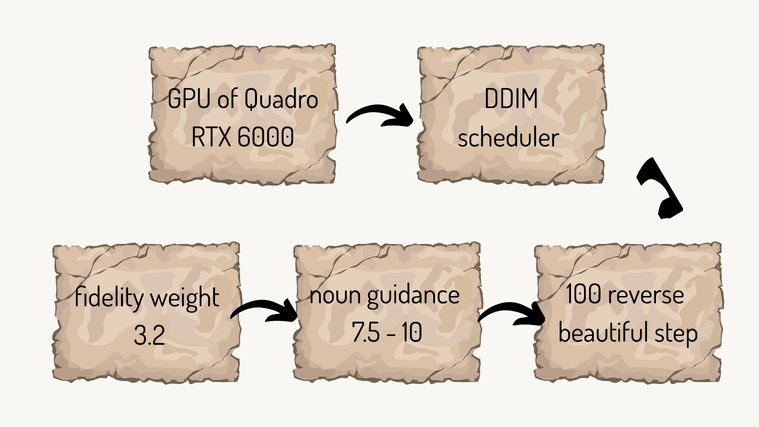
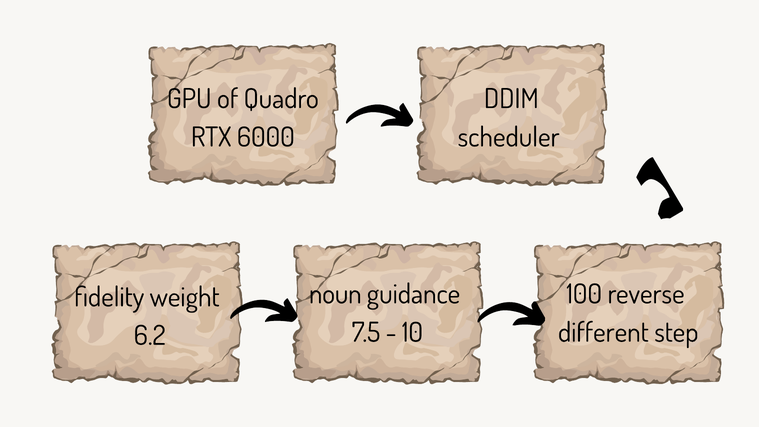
beautiful: beautiful -> different (603, 333)
3.2: 3.2 -> 6.2 (150, 336)
